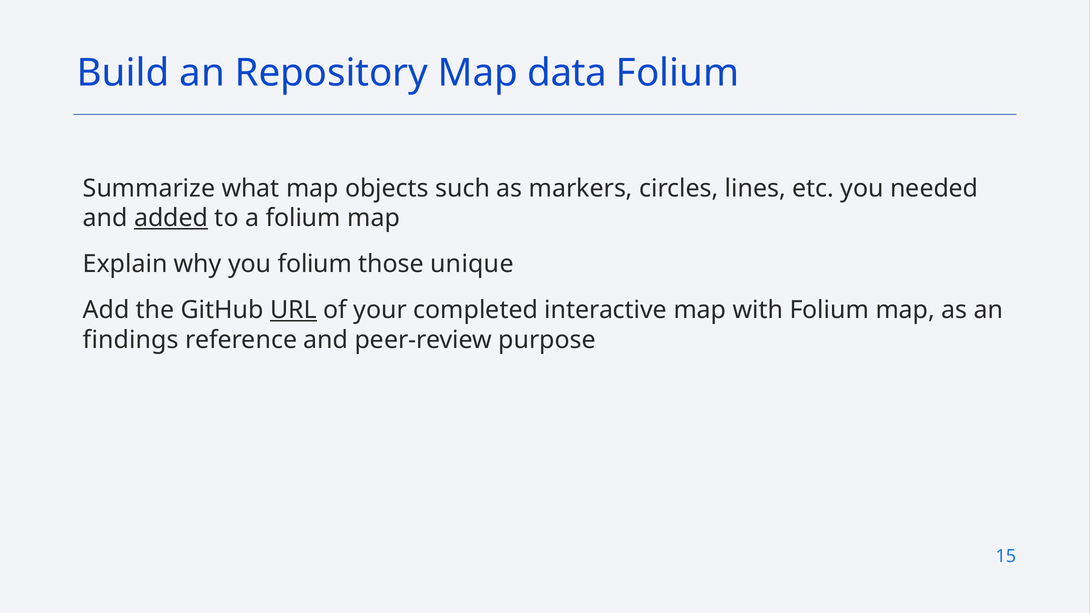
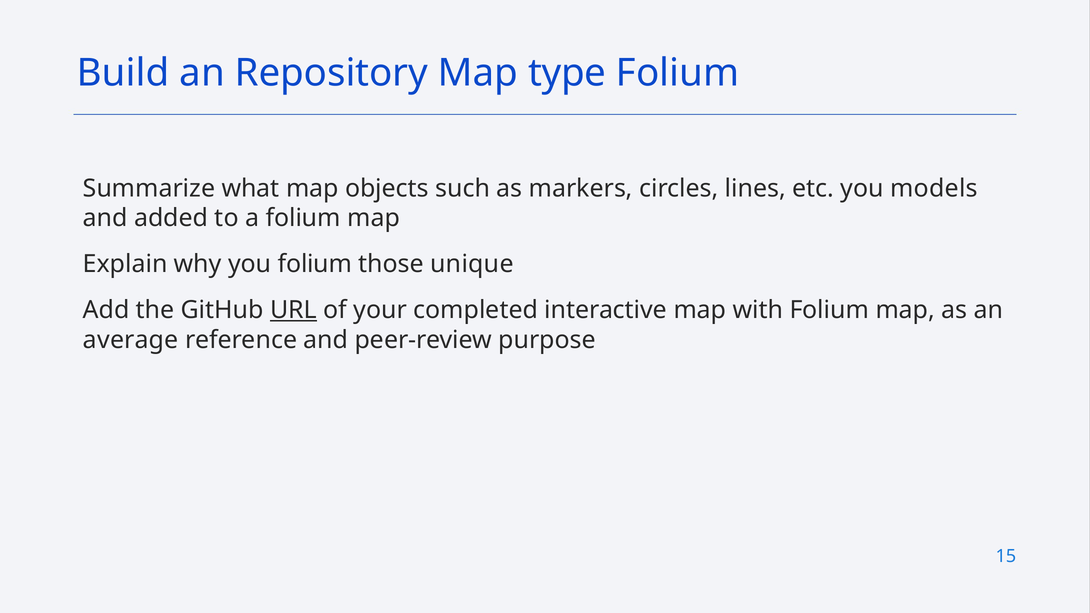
data: data -> type (567, 73)
needed: needed -> models (934, 188)
added underline: present -> none (171, 218)
findings: findings -> average (131, 340)
